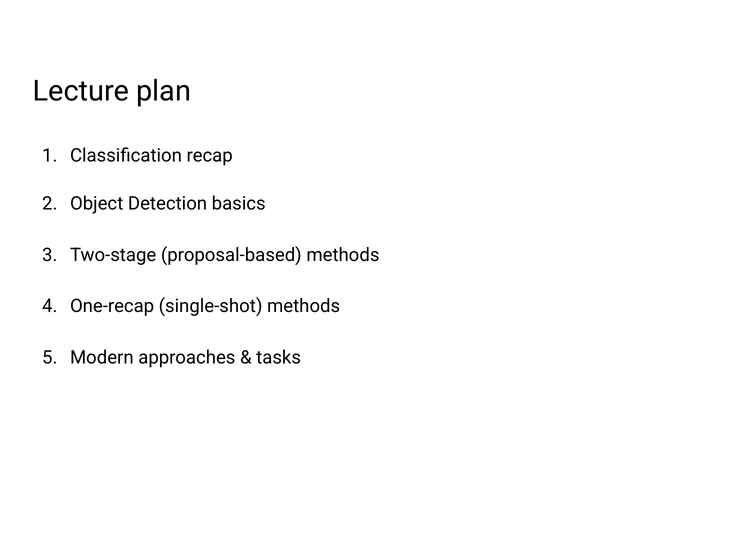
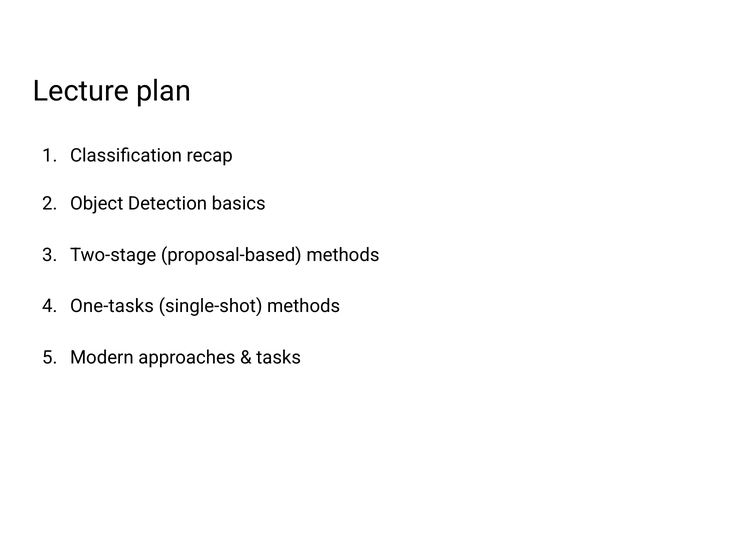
One-recap: One-recap -> One-tasks (112, 306)
